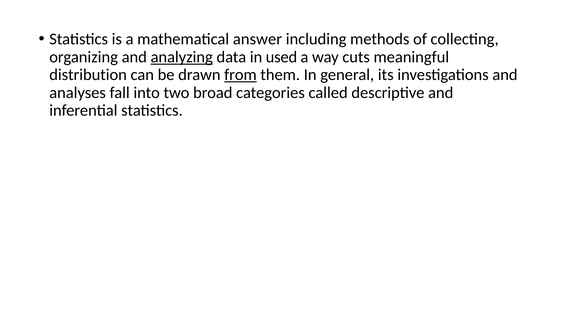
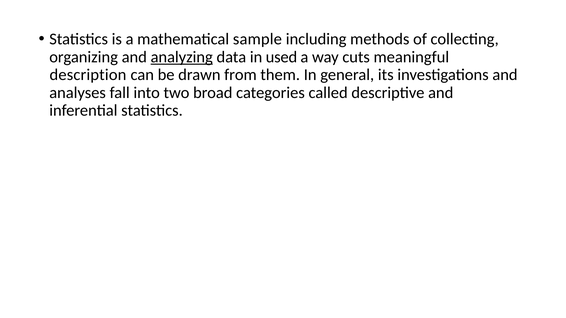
answer: answer -> sample (257, 39)
distribution: distribution -> description (88, 75)
from underline: present -> none (240, 75)
